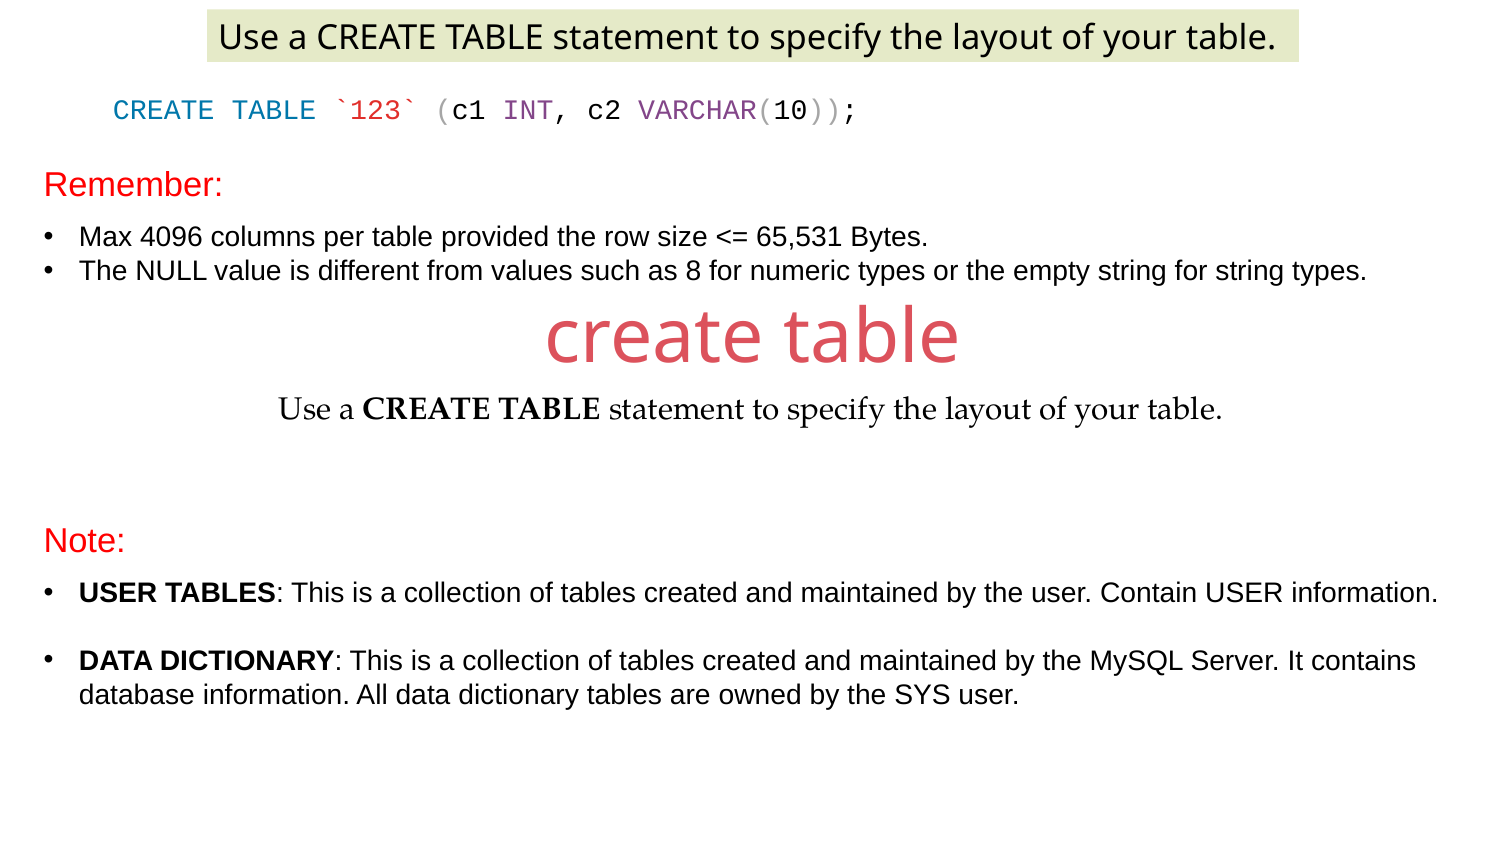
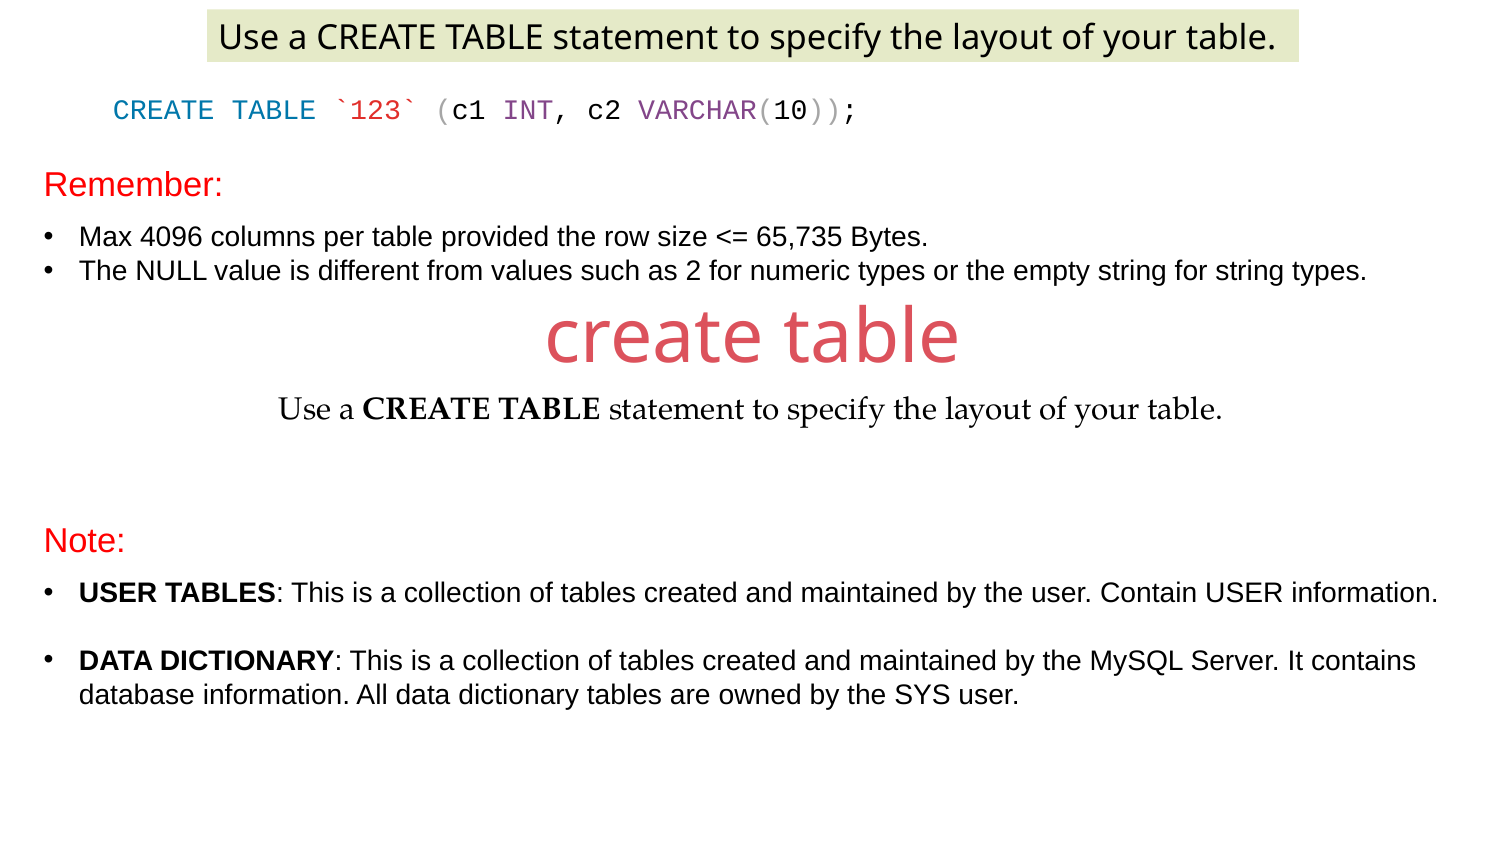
65,531: 65,531 -> 65,735 (799, 238)
8: 8 -> 2 (693, 271)
